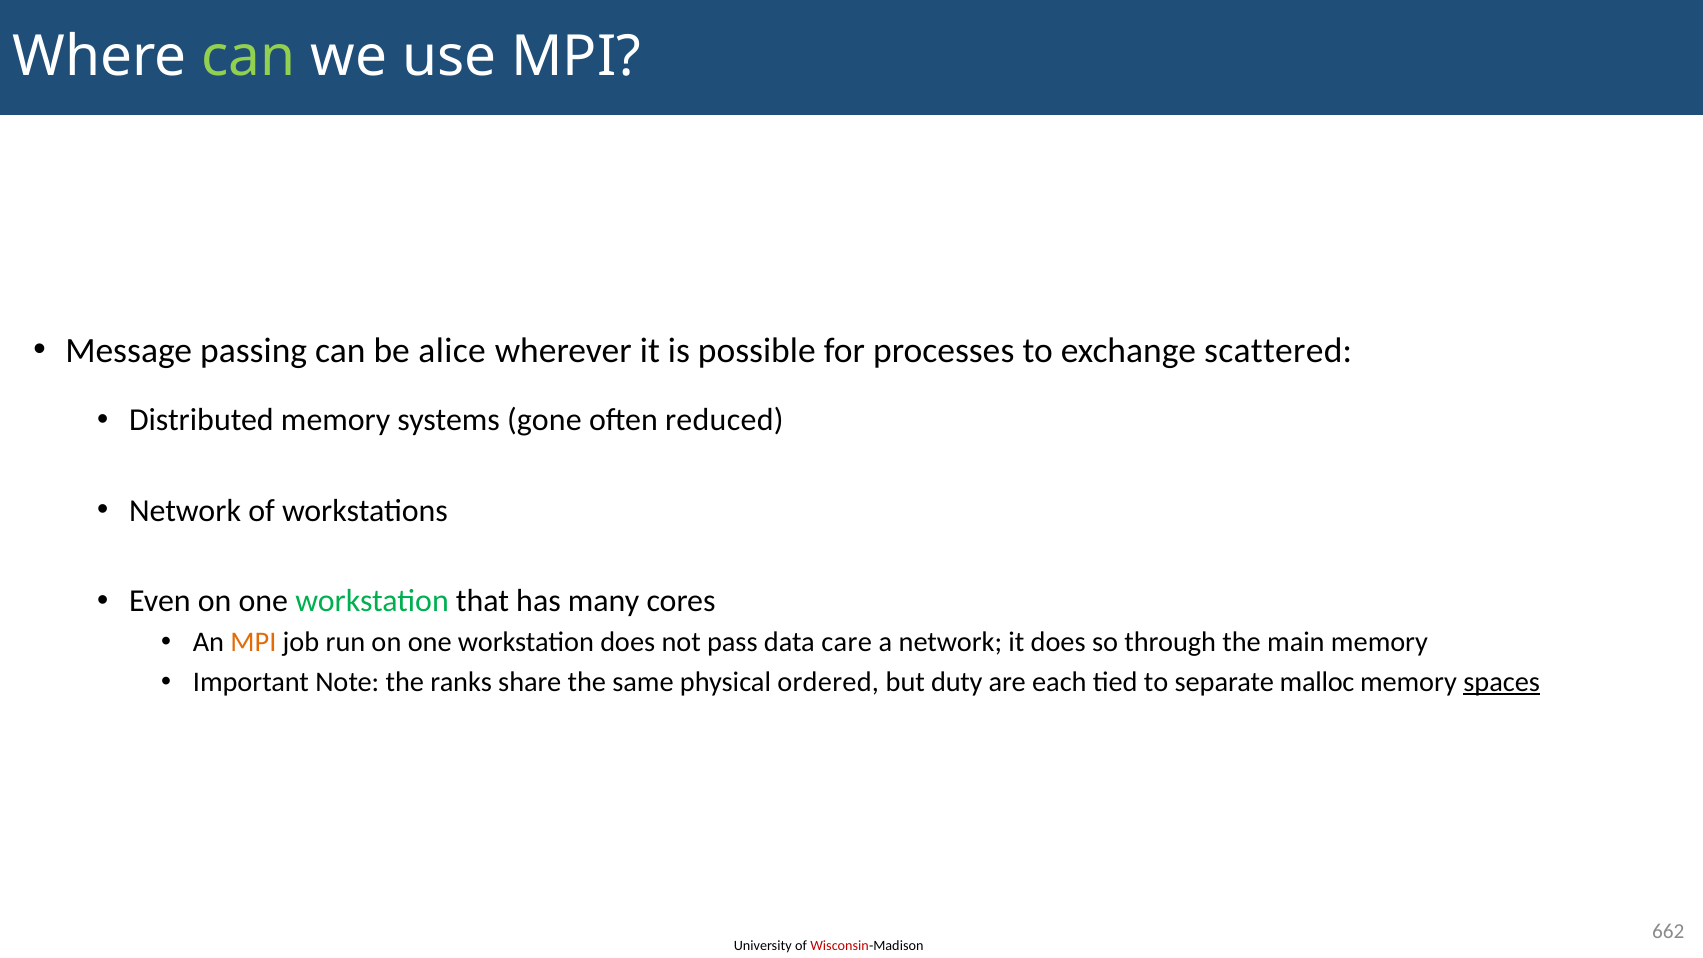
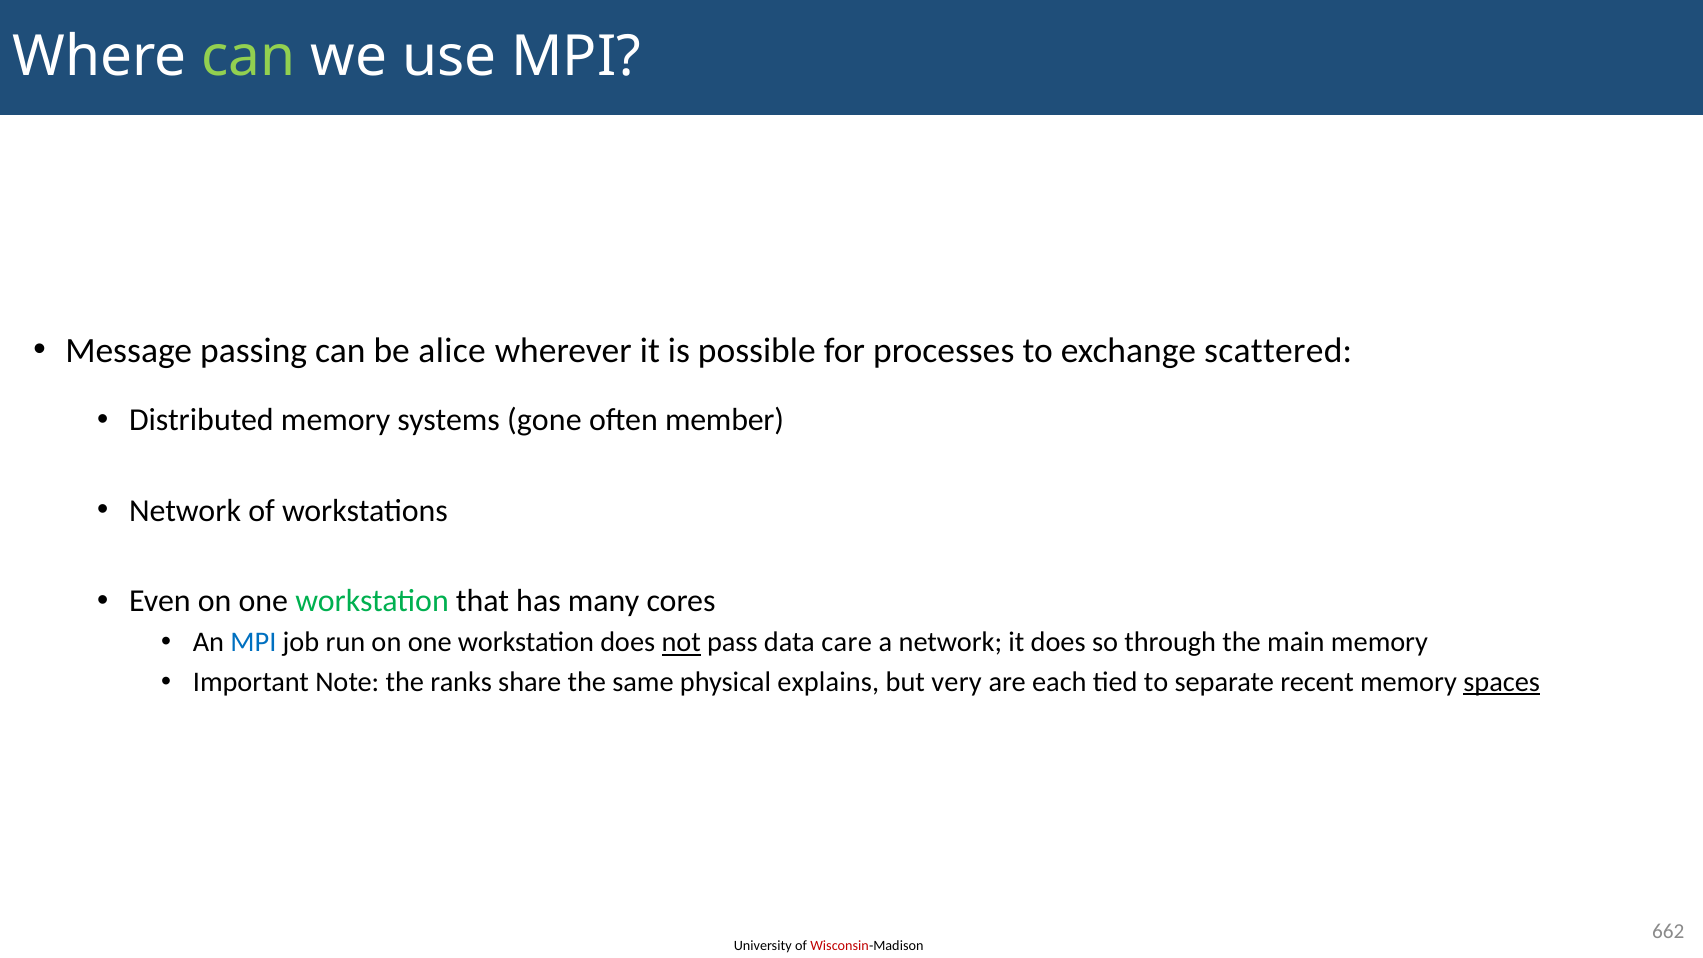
reduced: reduced -> member (725, 420)
MPI colour: orange -> blue (253, 642)
not underline: none -> present (681, 642)
ordered: ordered -> explains (828, 682)
duty: duty -> very (957, 682)
malloc: malloc -> recent (1317, 682)
